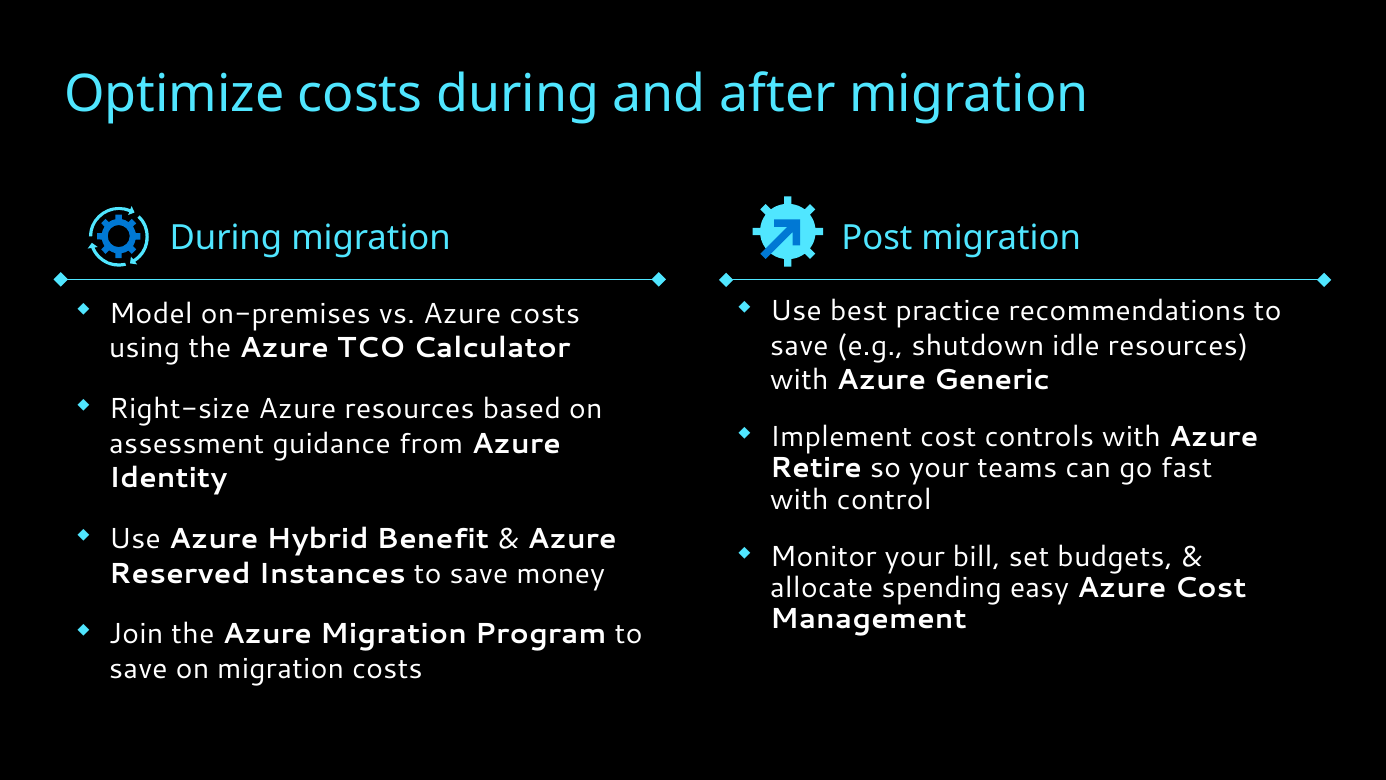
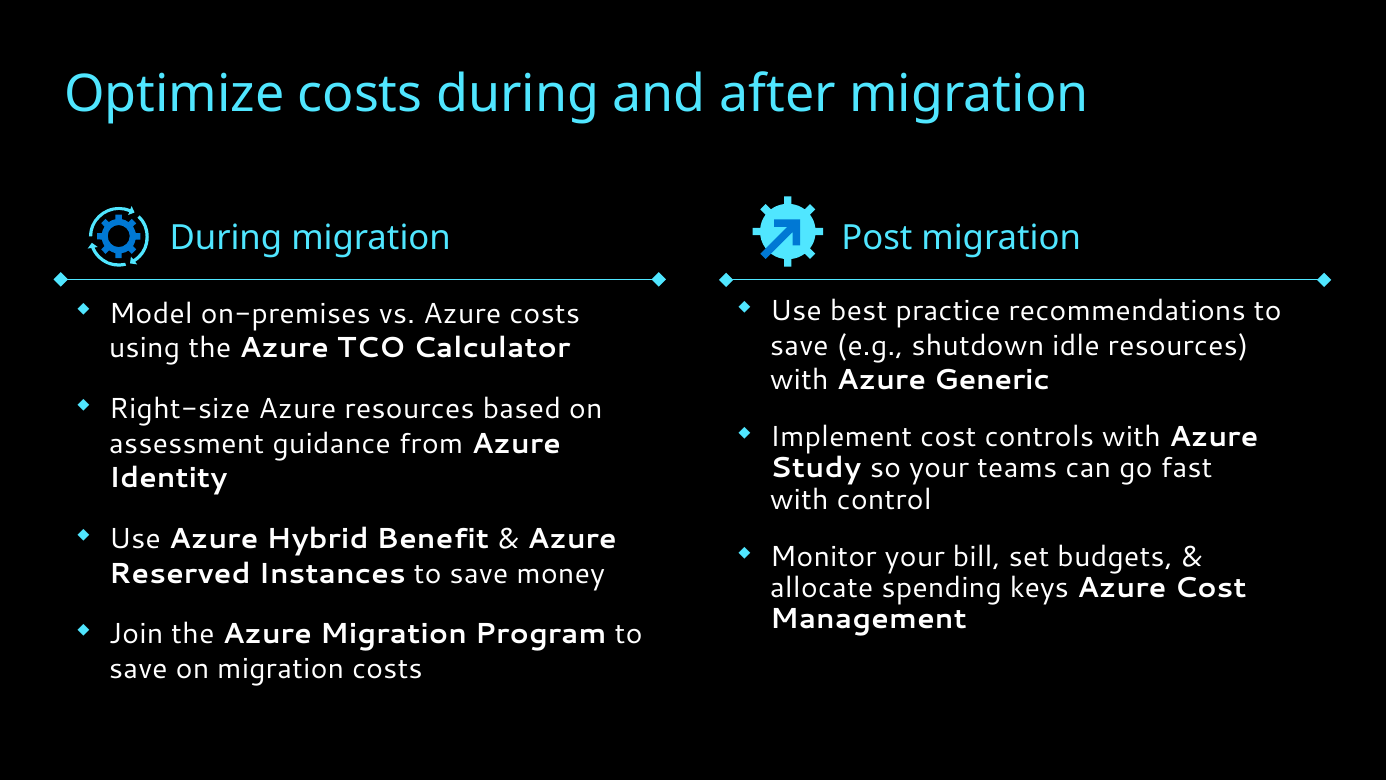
Retire: Retire -> Study (816, 468)
easy: easy -> keys (1039, 588)
